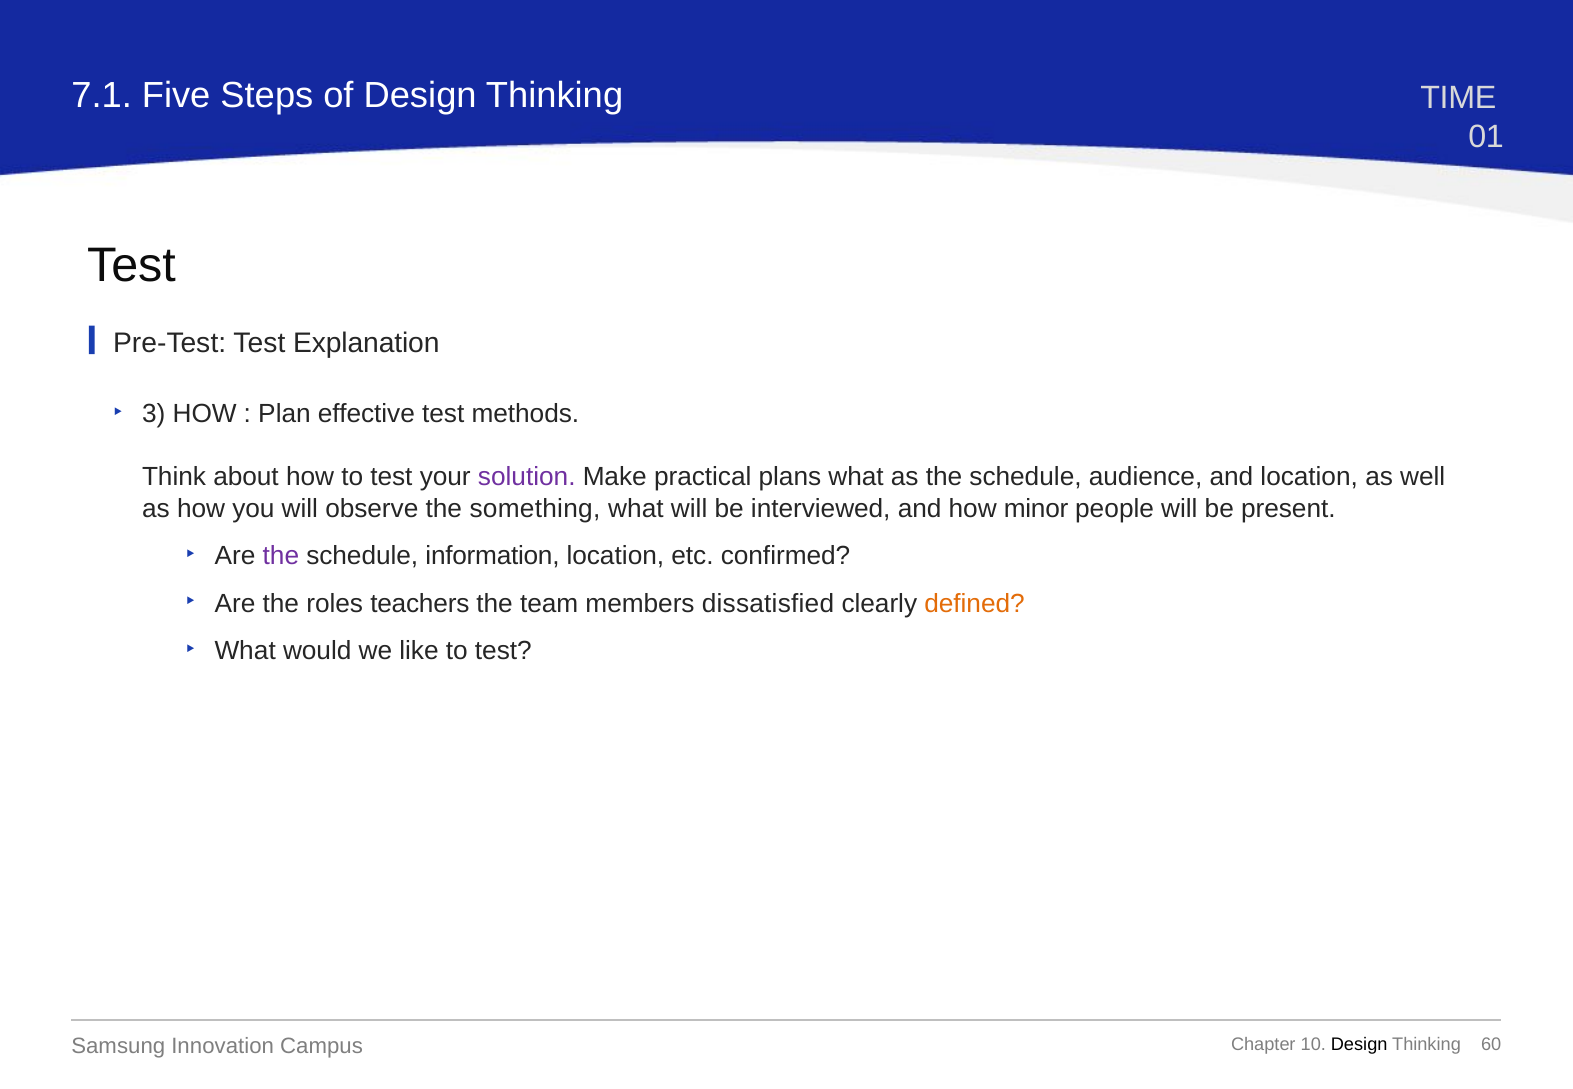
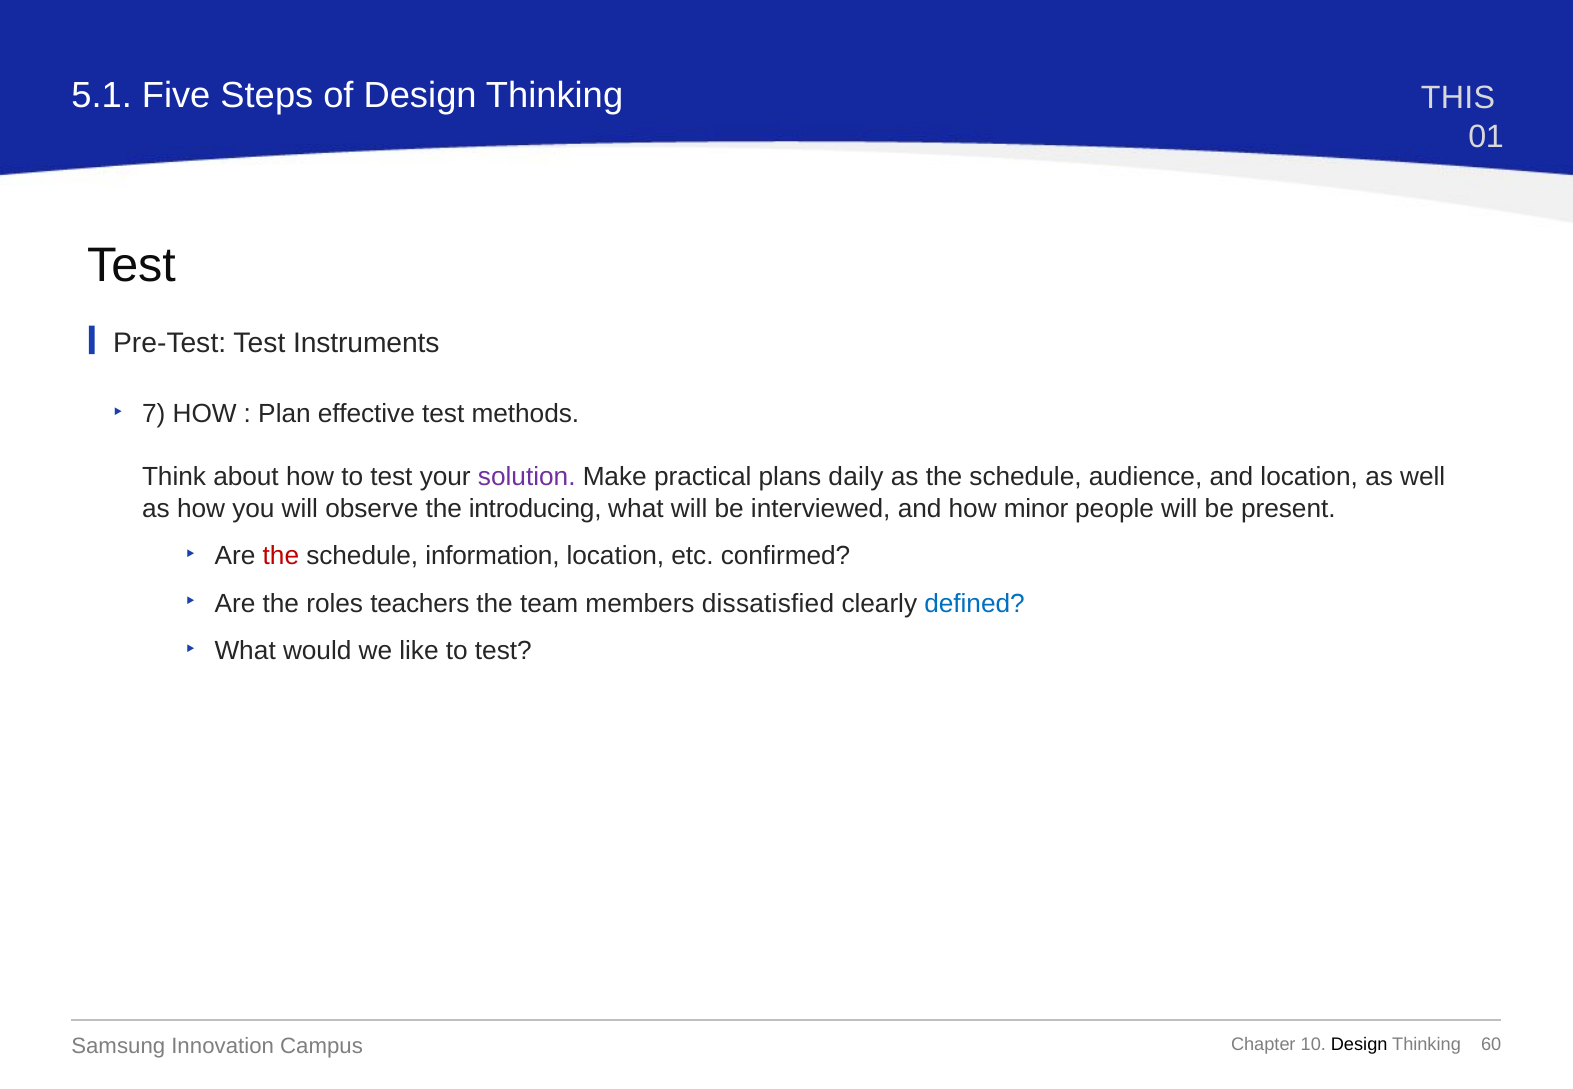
7.1: 7.1 -> 5.1 (102, 96)
TIME: TIME -> THIS (1458, 98)
Explanation: Explanation -> Instruments (366, 343)
3: 3 -> 7 (154, 414)
plans what: what -> daily (856, 477)
something: something -> introducing (535, 509)
the colour: purple -> red (281, 556)
defined colour: orange -> blue (975, 604)
